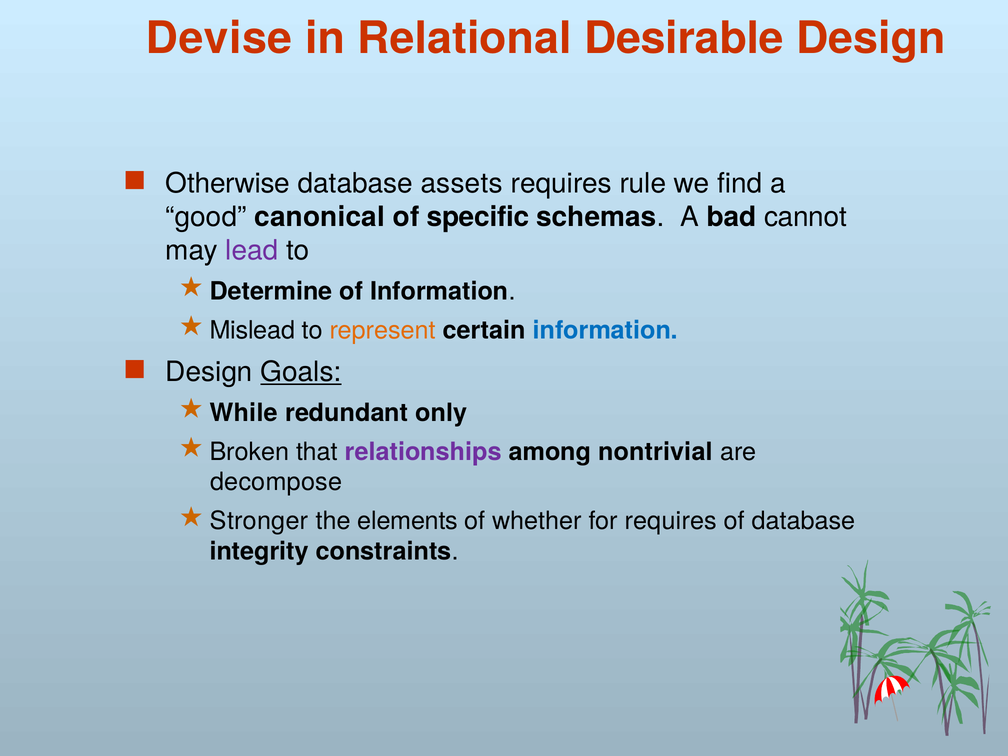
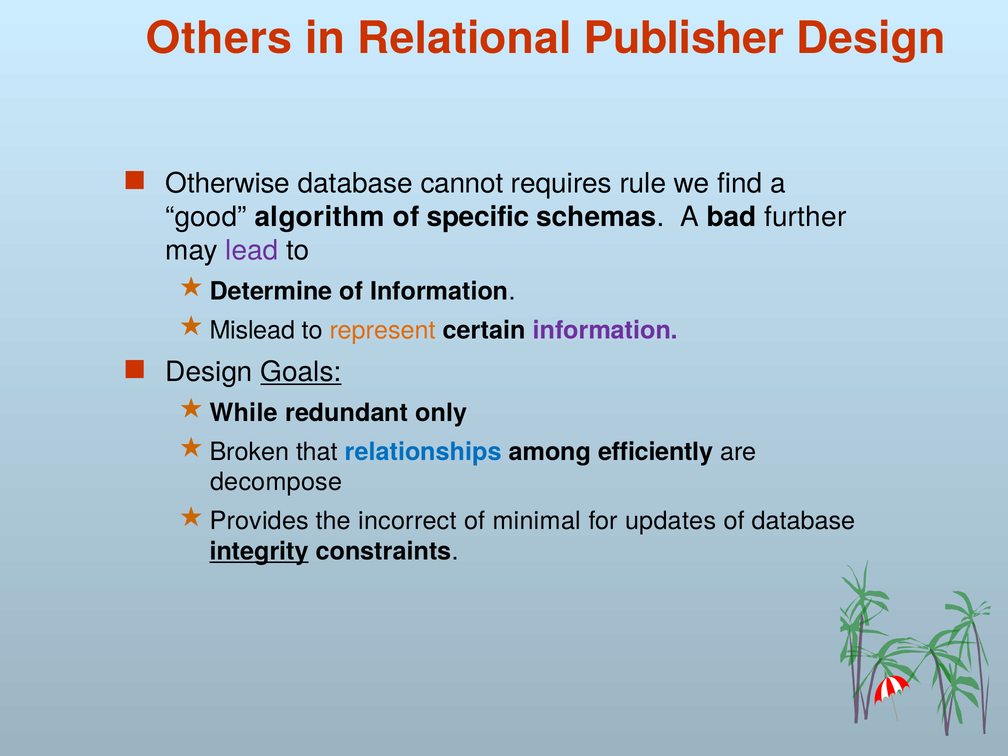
Devise: Devise -> Others (219, 38)
Desirable: Desirable -> Publisher (684, 38)
assets: assets -> cannot (462, 183)
canonical: canonical -> algorithm (320, 217)
cannot: cannot -> further (805, 217)
information colour: blue -> purple (605, 330)
relationships colour: purple -> blue (423, 452)
nontrivial: nontrivial -> efficiently (656, 452)
Stronger: Stronger -> Provides (259, 521)
elements: elements -> incorrect (407, 521)
whether: whether -> minimal (537, 521)
for requires: requires -> updates (671, 521)
integrity underline: none -> present (259, 551)
